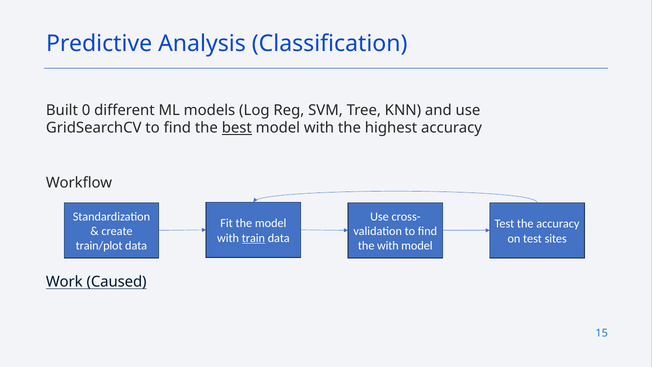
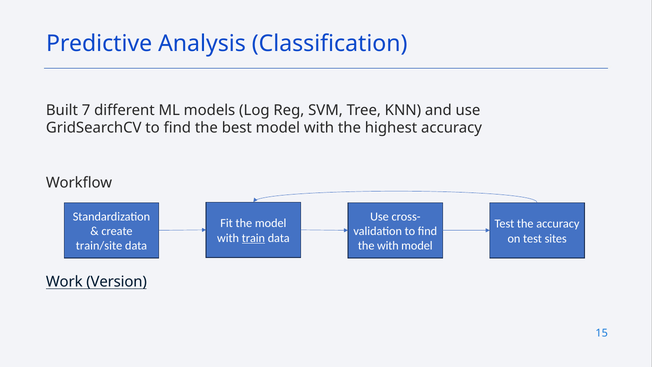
0: 0 -> 7 (86, 110)
best underline: present -> none (237, 128)
train/plot: train/plot -> train/site (99, 246)
Caused: Caused -> Version (117, 282)
